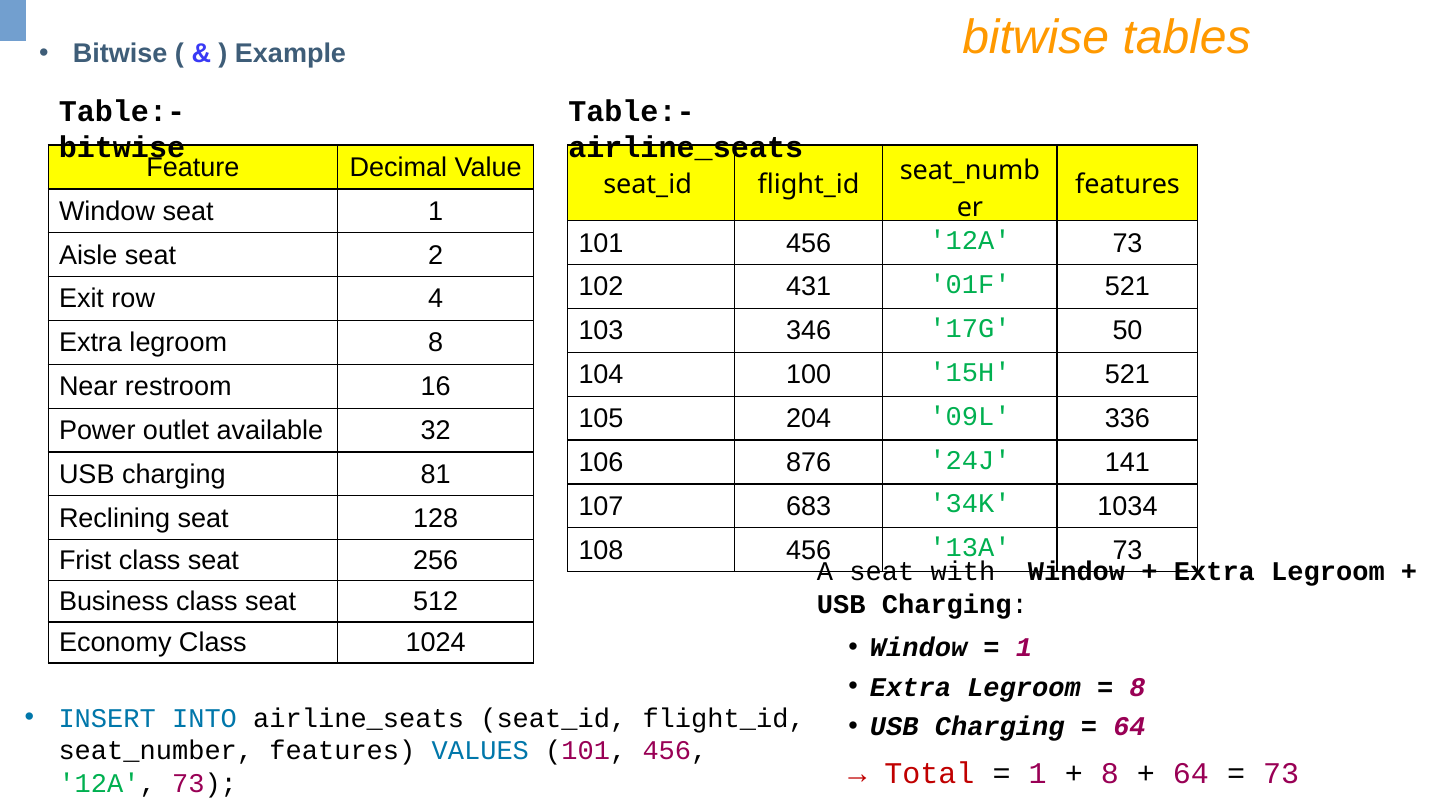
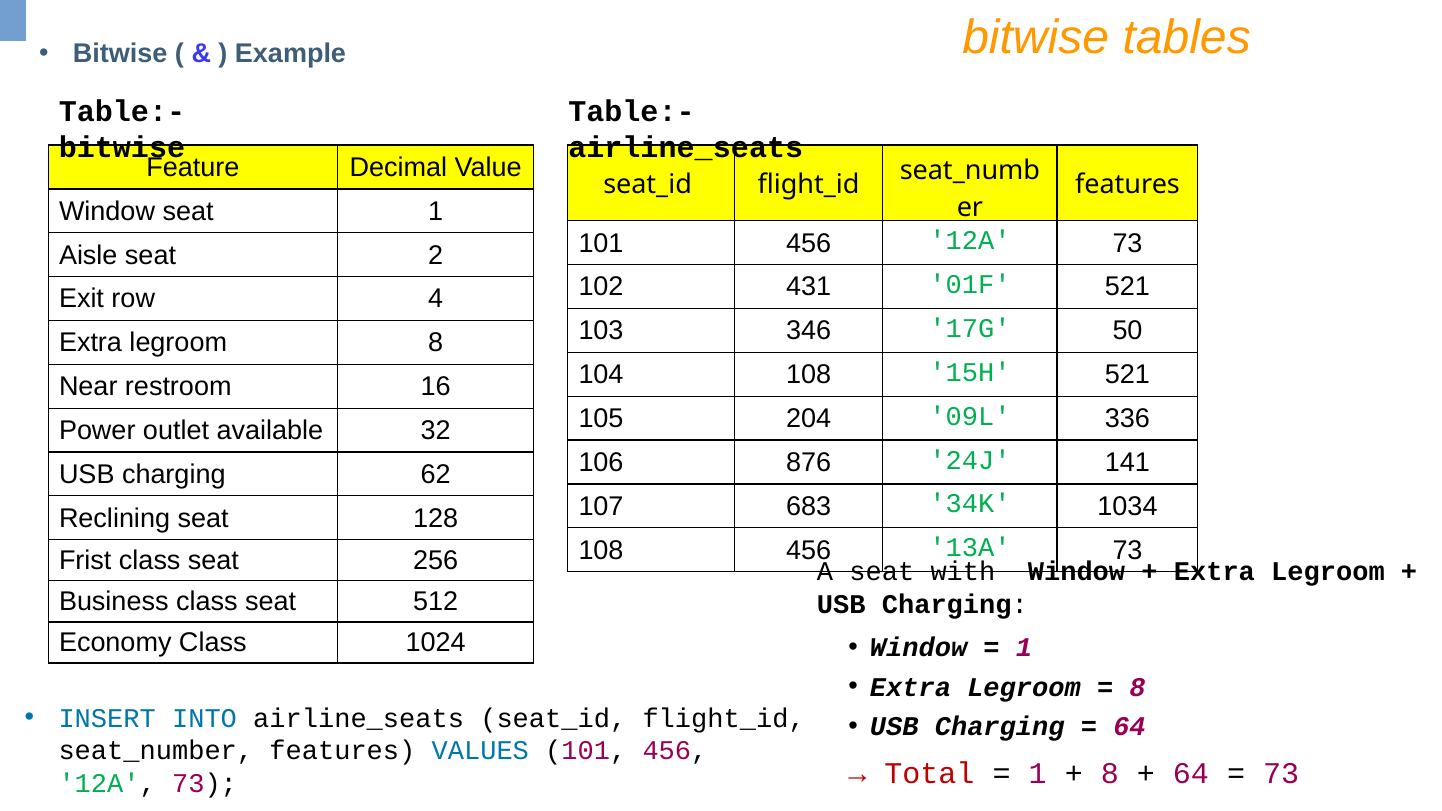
104 100: 100 -> 108 (809, 375)
81: 81 -> 62 (436, 474)
